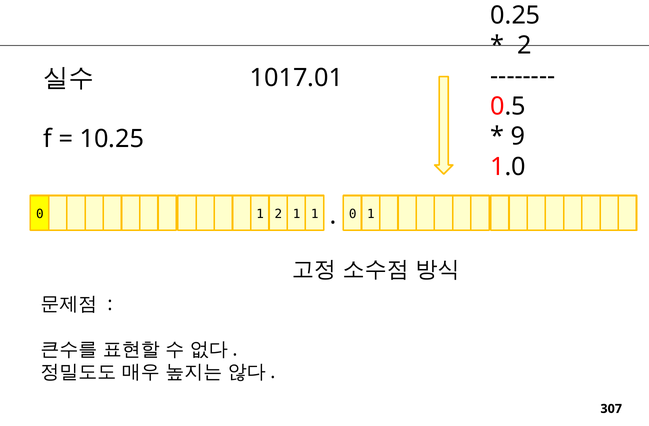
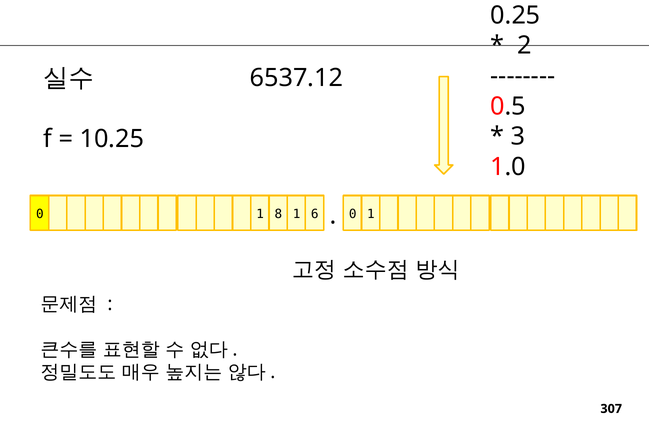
1017.01: 1017.01 -> 6537.12 (296, 78)
9: 9 -> 3 (518, 137)
1 2: 2 -> 8 (278, 214)
1 1: 1 -> 6 (315, 214)
